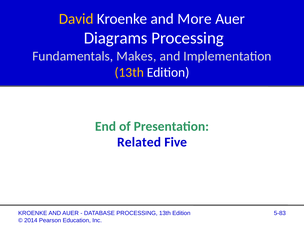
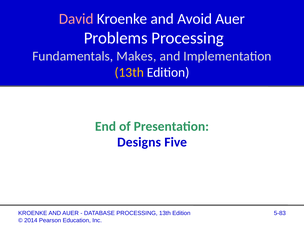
David colour: yellow -> pink (76, 19)
More: More -> Avoid (195, 19)
Diagrams: Diagrams -> Problems (116, 38)
Related: Related -> Designs (139, 142)
